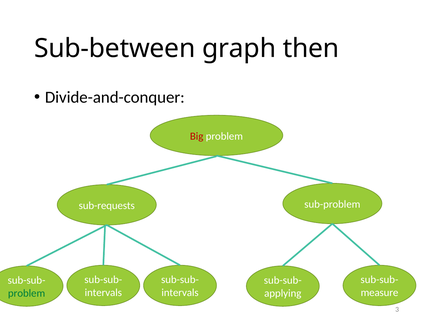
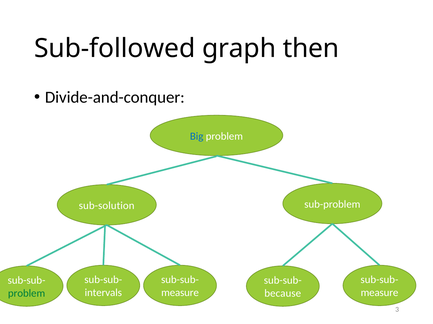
Sub-between: Sub-between -> Sub-followed (115, 48)
Big colour: red -> blue (197, 136)
sub-requests: sub-requests -> sub-solution (107, 206)
intervals: intervals -> measure (180, 293)
applying: applying -> because (283, 294)
